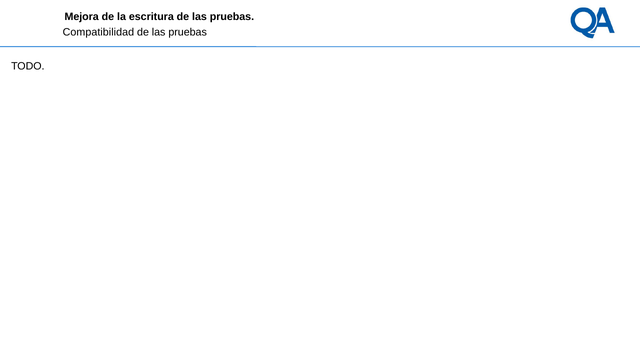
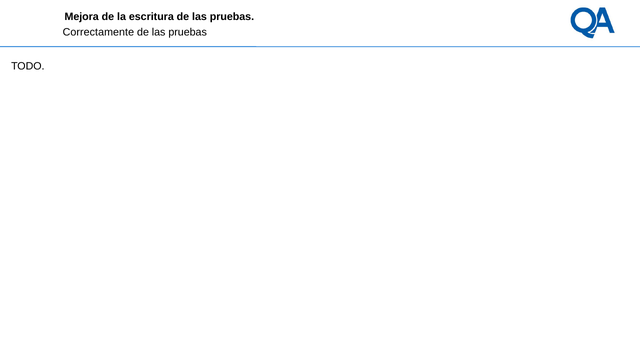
Compatibilidad: Compatibilidad -> Correctamente (98, 32)
